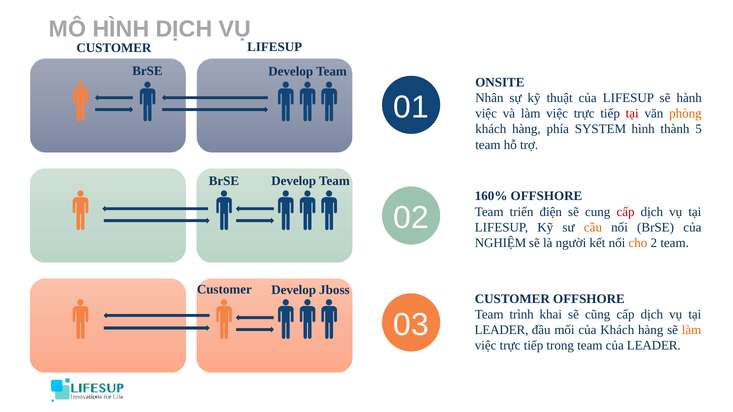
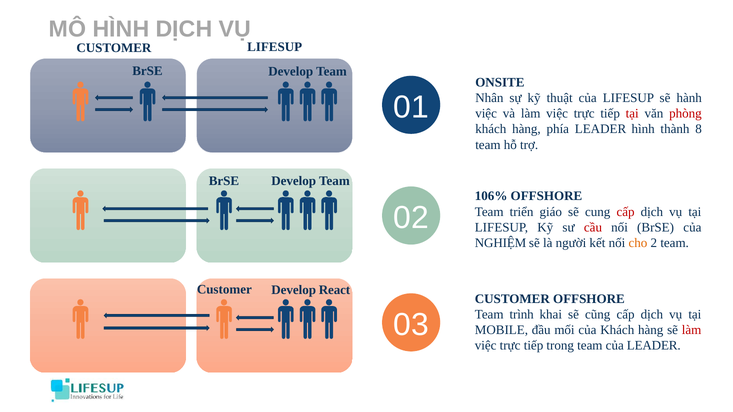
phòng colour: orange -> red (685, 114)
phía SYSTEM: SYSTEM -> LEADER (600, 129)
5: 5 -> 8 (699, 129)
160%: 160% -> 106% (491, 196)
điện: điện -> giáo (551, 212)
cầu colour: orange -> red (593, 228)
Jboss: Jboss -> React (334, 290)
LEADER: LEADER -> MOBILE (501, 330)
làm colour: orange -> red (692, 330)
